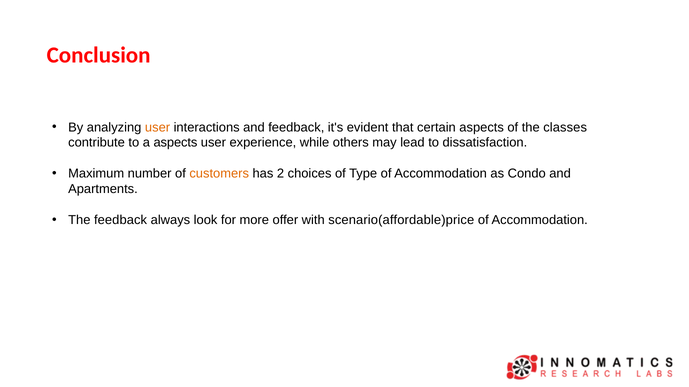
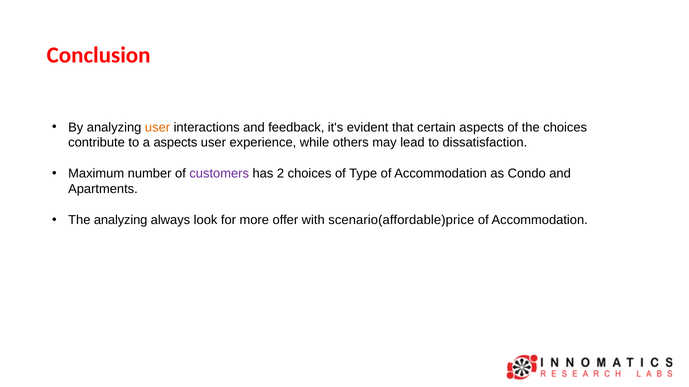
the classes: classes -> choices (565, 127)
customers colour: orange -> purple (219, 174)
The feedback: feedback -> analyzing (121, 220)
